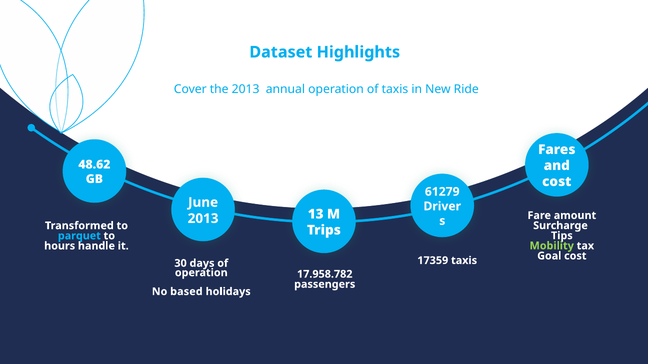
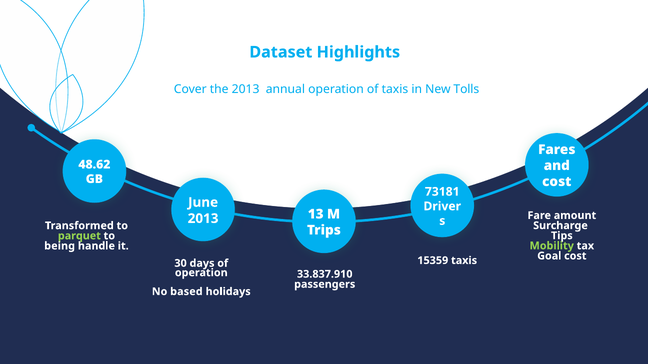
Ride: Ride -> Tolls (466, 90)
61279: 61279 -> 73181 (442, 192)
parquet colour: light blue -> light green (79, 236)
hours: hours -> being (60, 246)
17359: 17359 -> 15359 (433, 261)
17.958.782: 17.958.782 -> 33.837.910 (325, 274)
